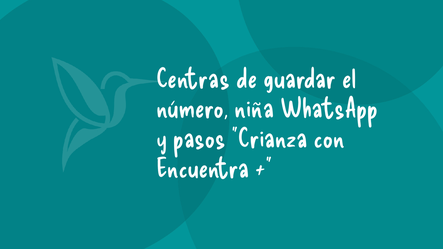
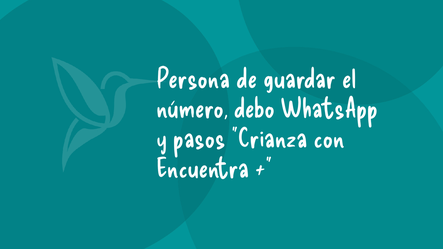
Centras: Centras -> Persona (193, 79)
niña: niña -> debo (254, 109)
